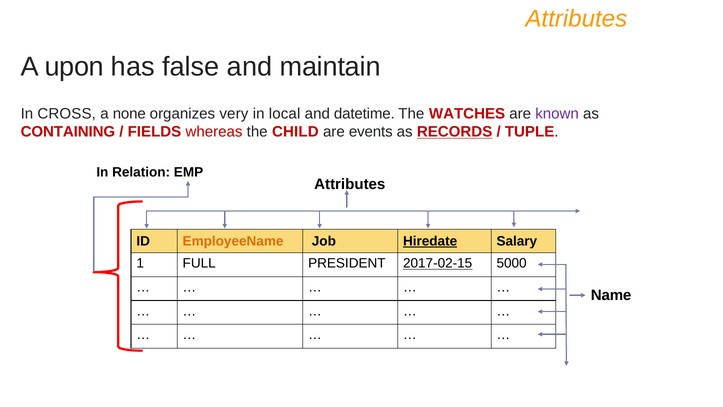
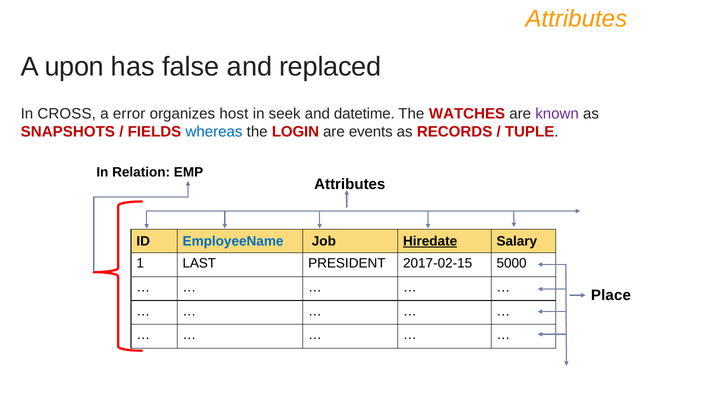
maintain: maintain -> replaced (330, 67)
none: none -> error (129, 114)
very: very -> host (234, 114)
local: local -> seek (285, 114)
CONTAINING: CONTAINING -> SNAPSHOTS (68, 132)
whereas colour: red -> blue (214, 132)
CHILD: CHILD -> LOGIN (295, 132)
RECORDS underline: present -> none (455, 132)
EmployeeName colour: orange -> blue (233, 241)
FULL: FULL -> LAST (199, 263)
2017-02-15 underline: present -> none (438, 263)
Name: Name -> Place (611, 295)
